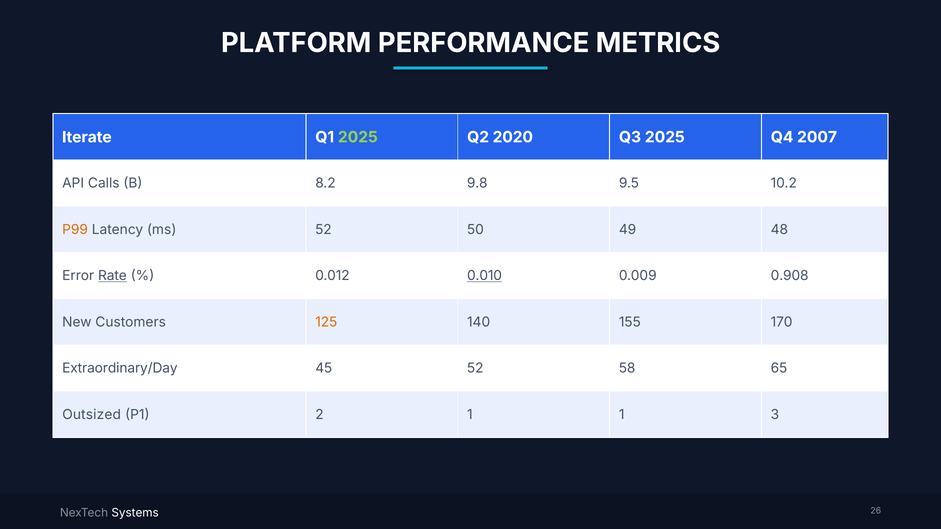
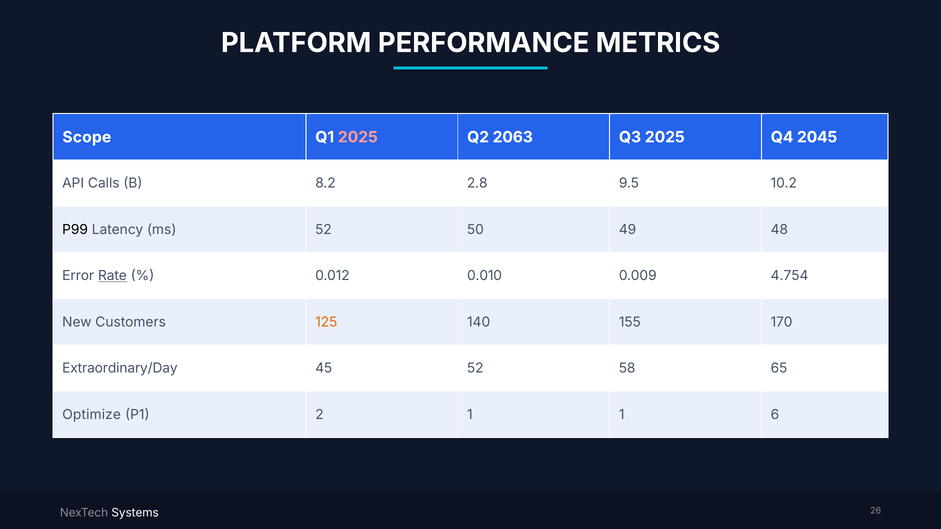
Iterate: Iterate -> Scope (87, 137)
2025 colour: light green -> pink (358, 137)
2020: 2020 -> 2063 (513, 137)
2007: 2007 -> 2045 (817, 137)
9.8: 9.8 -> 2.8 (477, 183)
P99 colour: orange -> black (75, 230)
0.010 underline: present -> none (485, 276)
0.908: 0.908 -> 4.754 (790, 276)
Outsized: Outsized -> Optimize (92, 415)
3: 3 -> 6 (775, 415)
